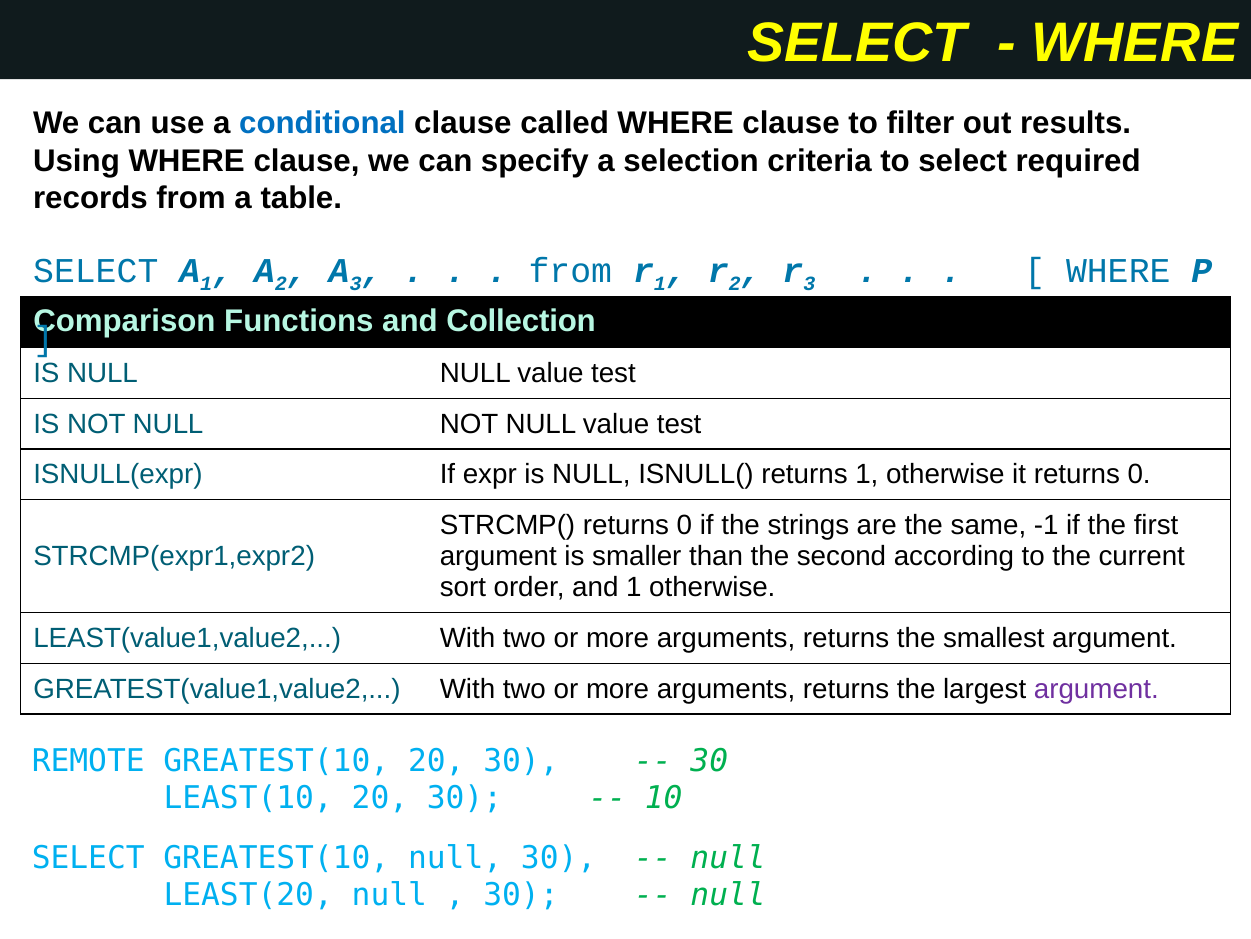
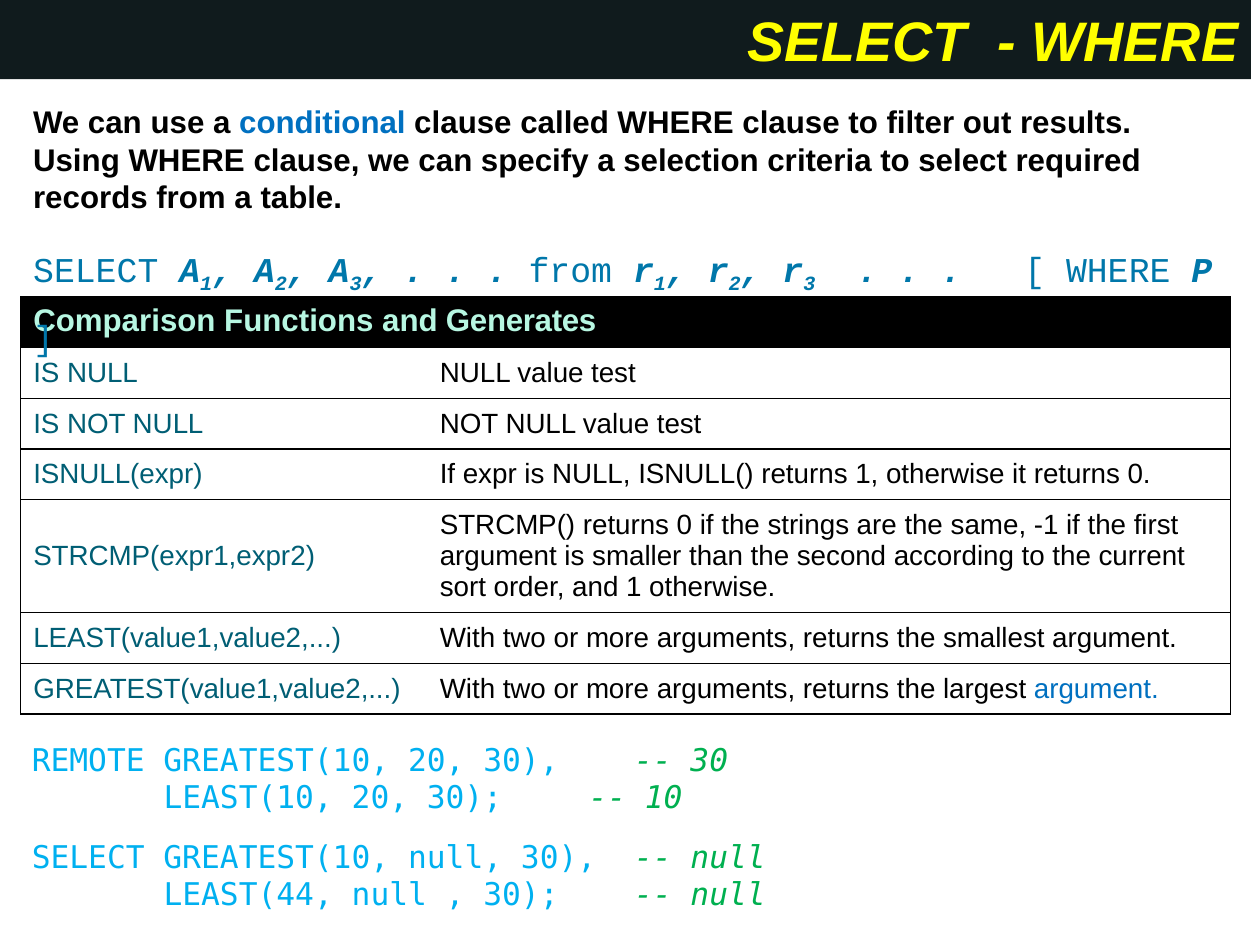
Collection: Collection -> Generates (521, 321)
argument colour: purple -> blue (1096, 688)
LEAST(20: LEAST(20 -> LEAST(44 (248, 895)
